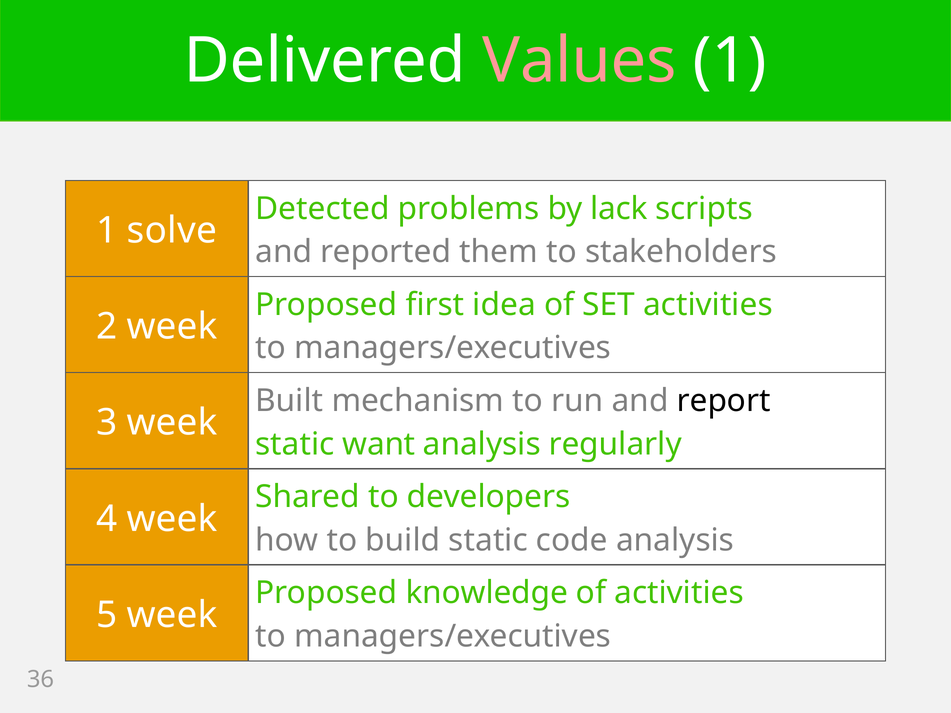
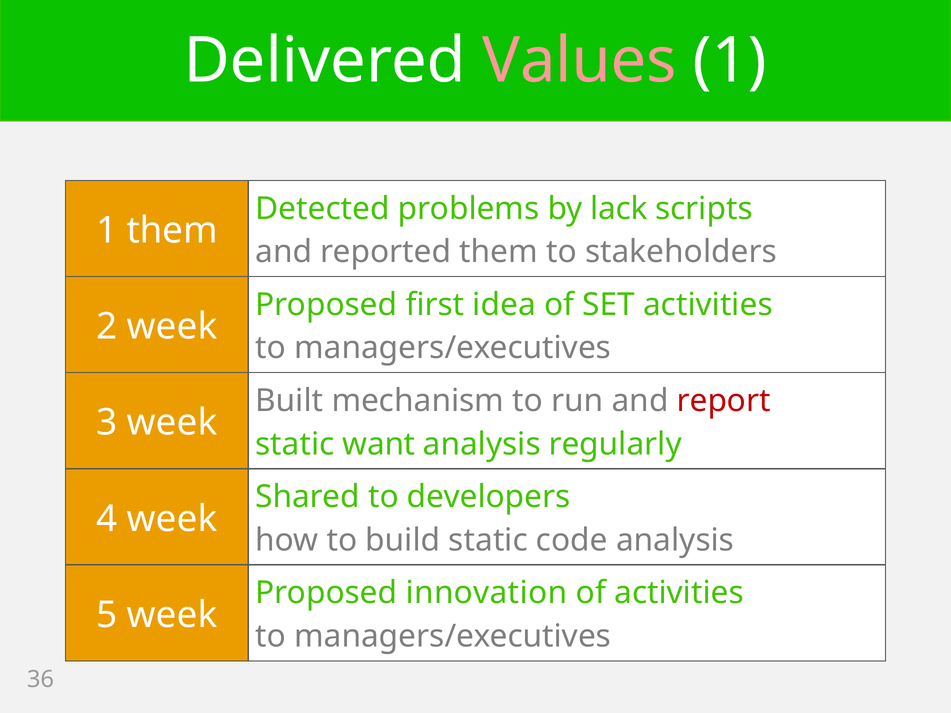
1 solve: solve -> them (172, 231)
report colour: black -> red (724, 401)
knowledge: knowledge -> innovation (486, 593)
